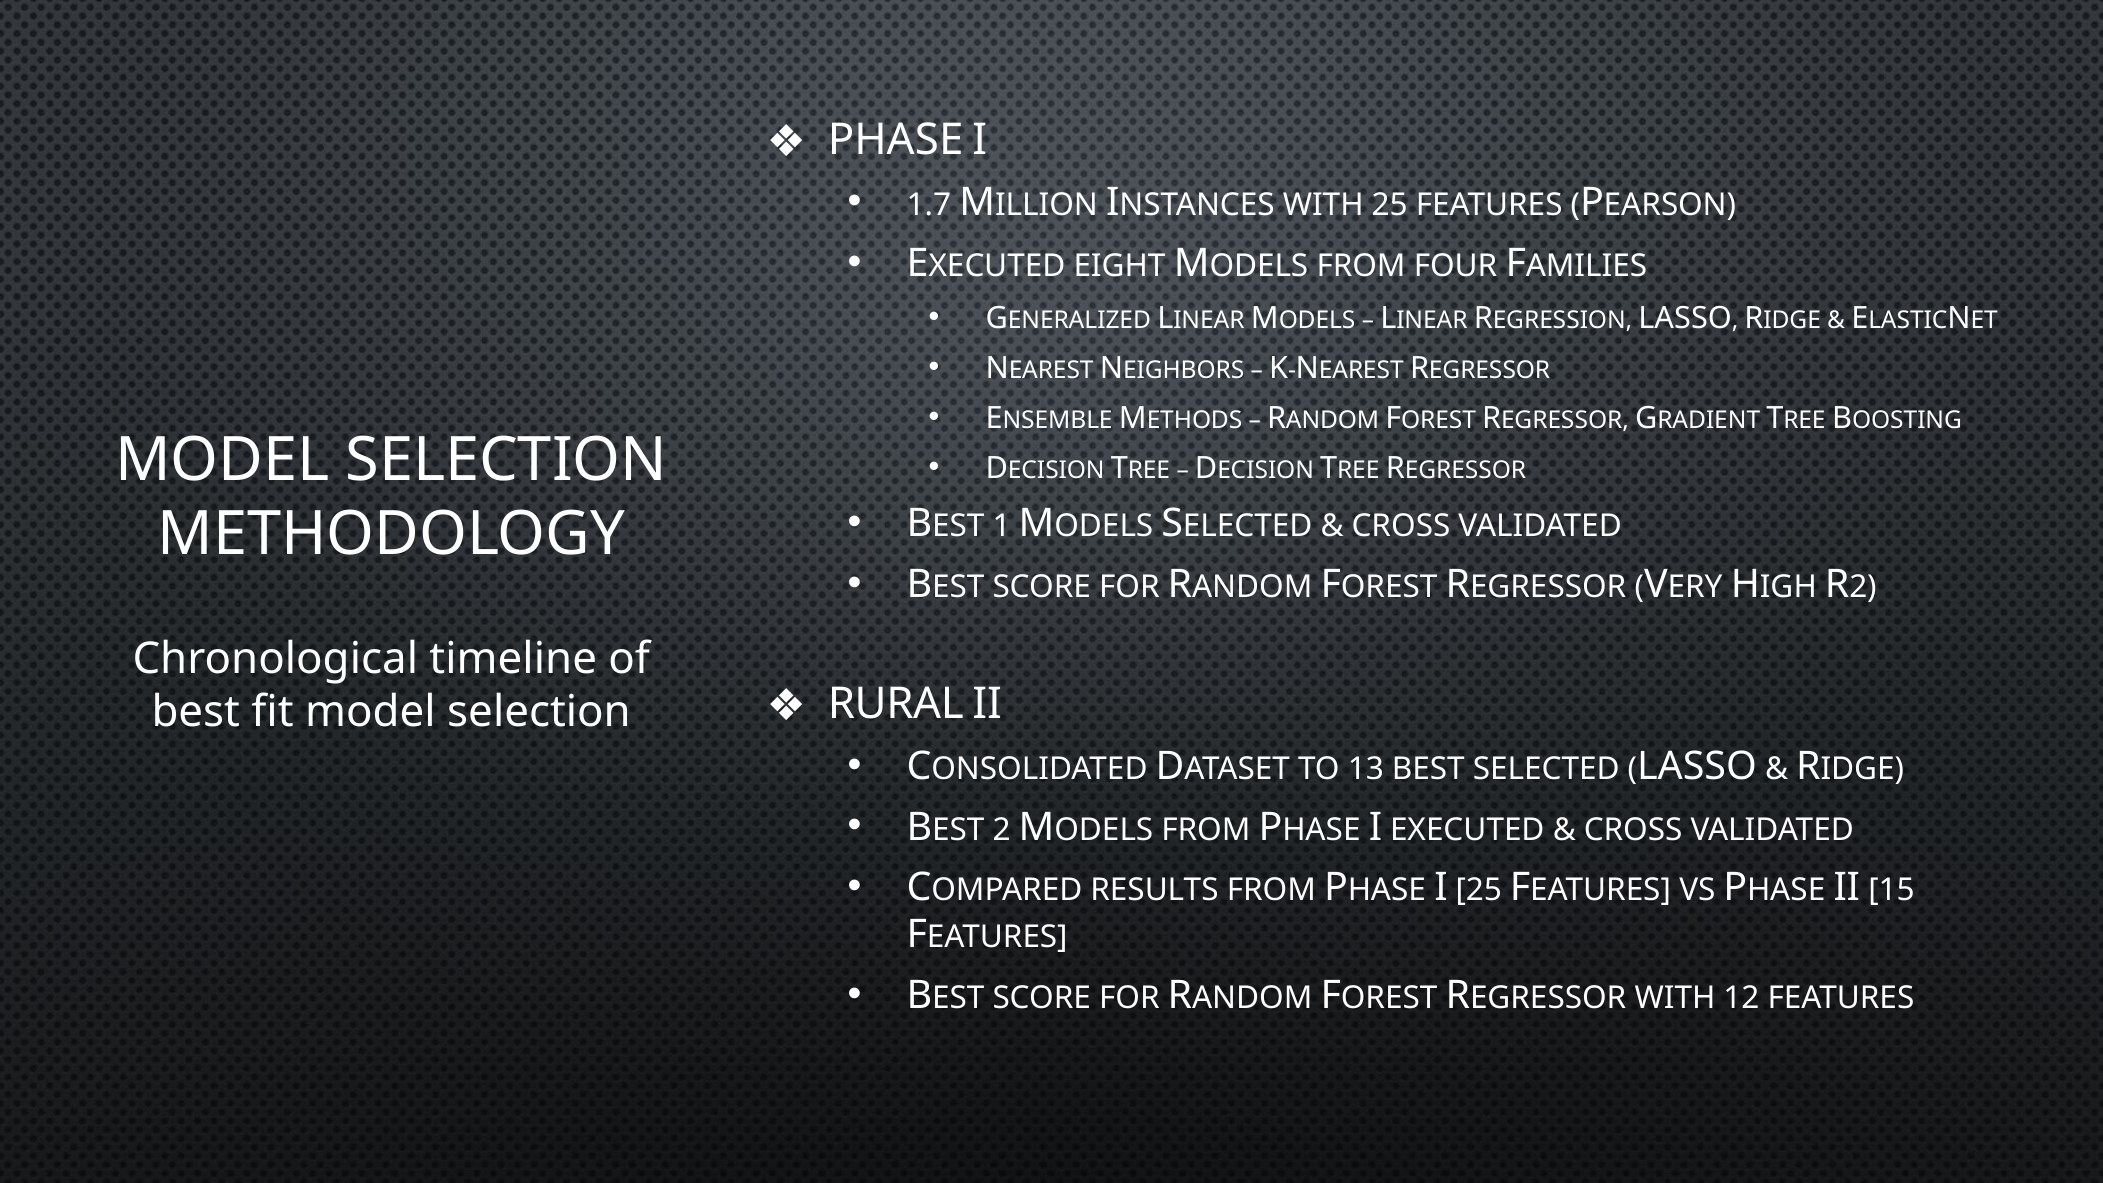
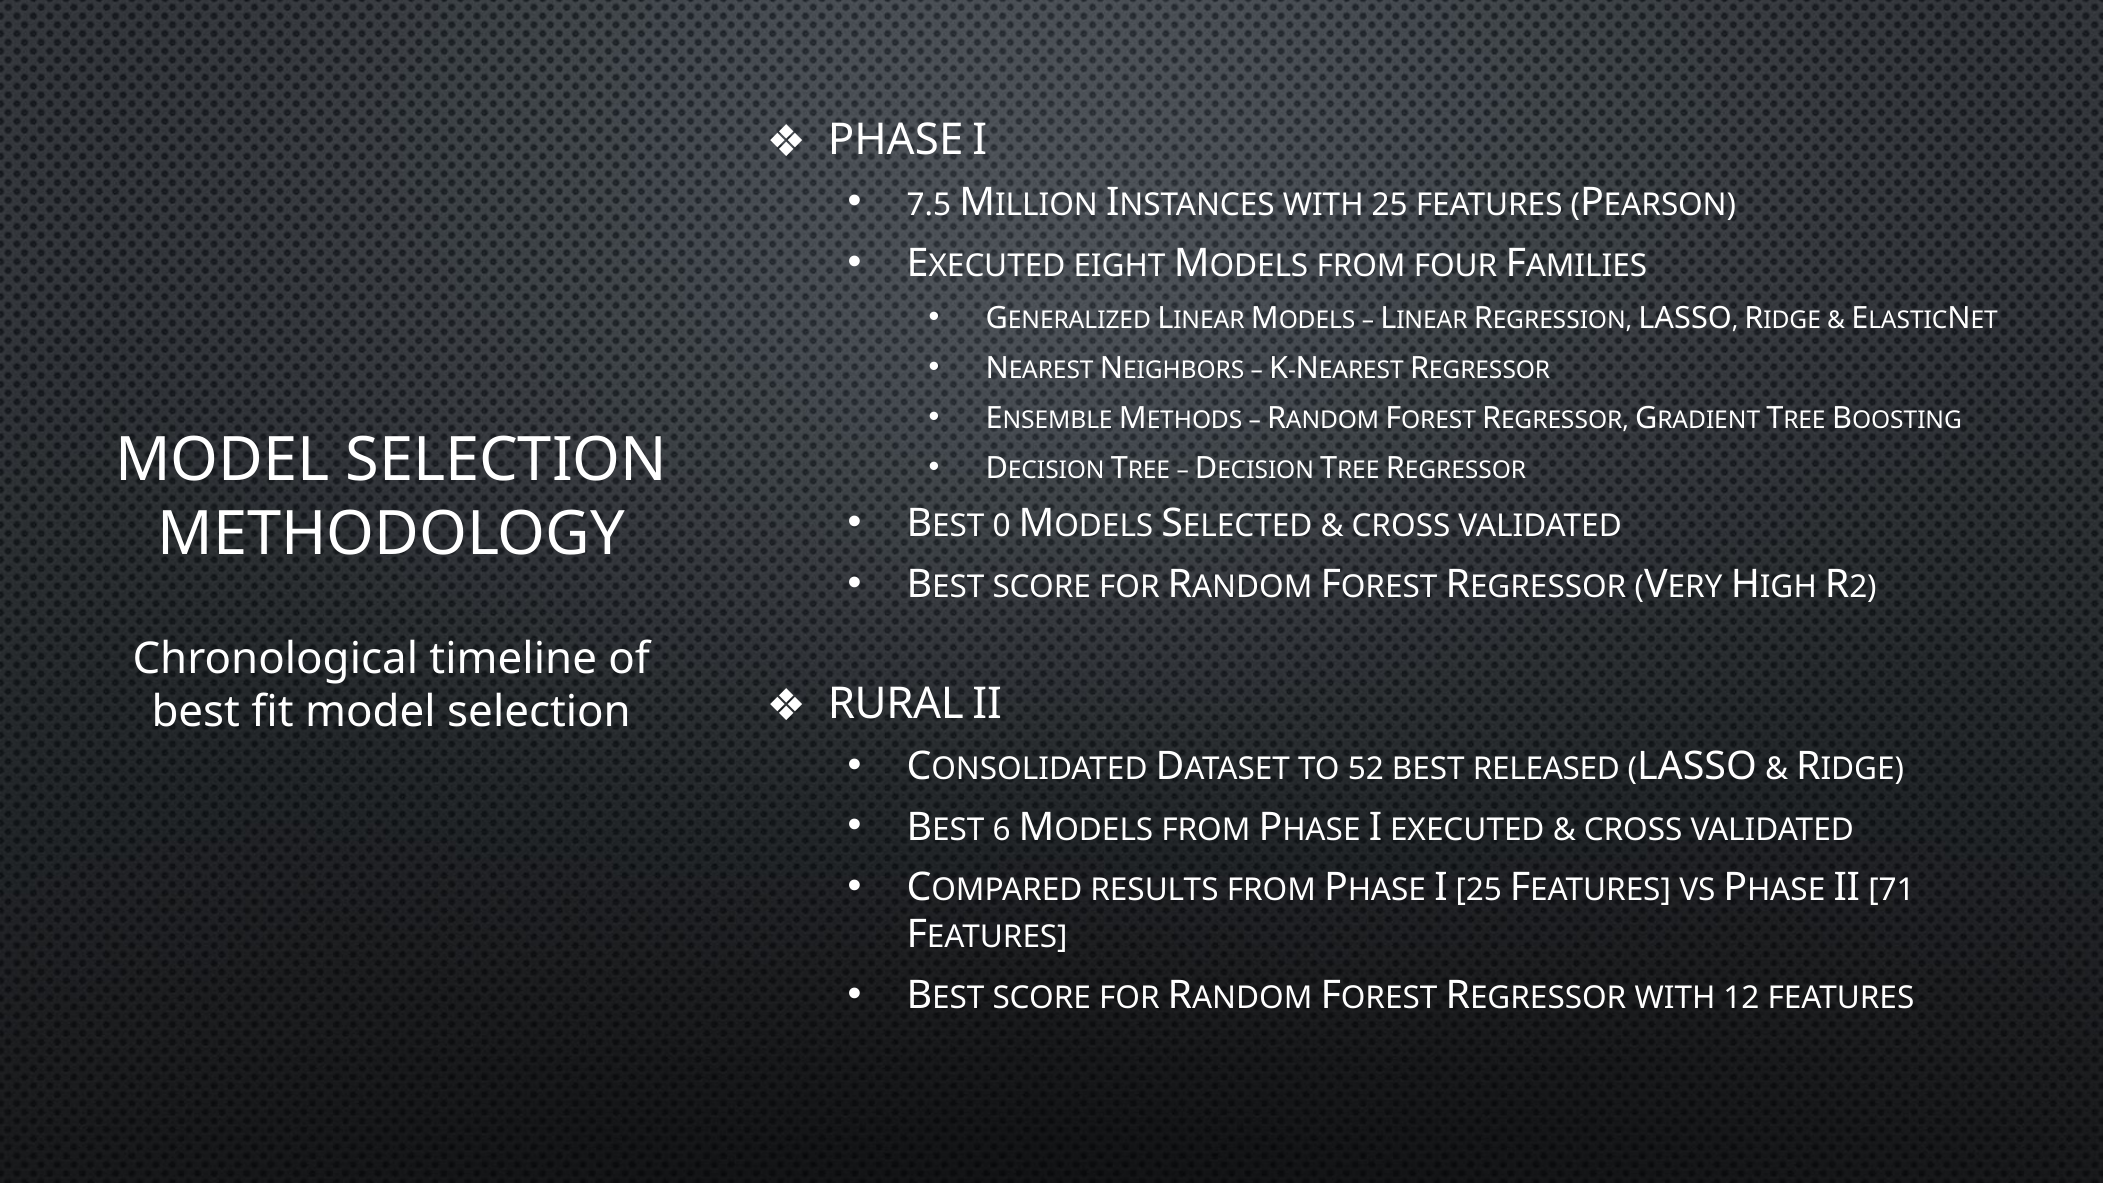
1.7: 1.7 -> 7.5 (929, 205)
1: 1 -> 0 (1002, 526)
13: 13 -> 52 (1366, 769)
SELECTED: SELECTED -> RELEASED (1546, 769)
2: 2 -> 6 (1002, 830)
15: 15 -> 71 (1891, 890)
